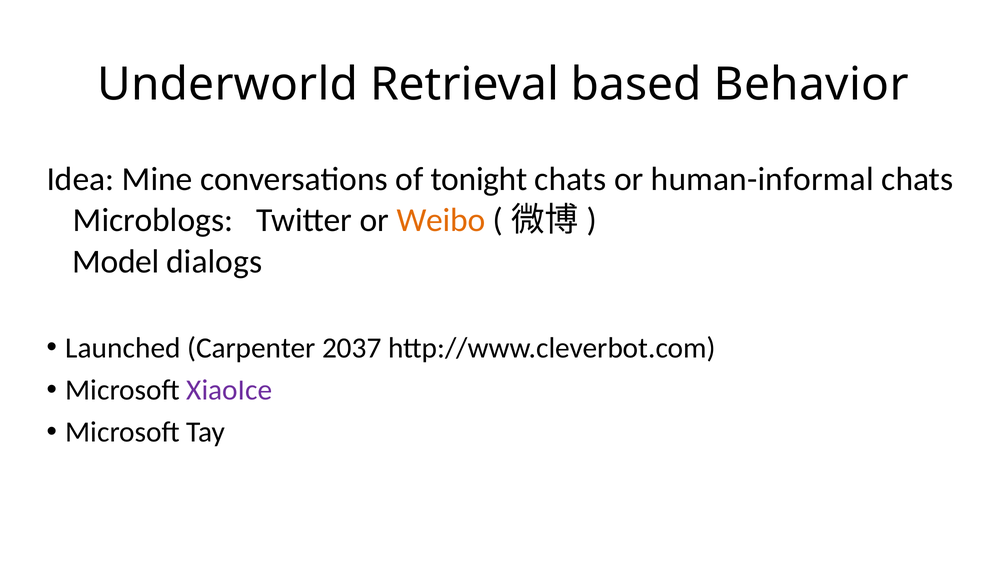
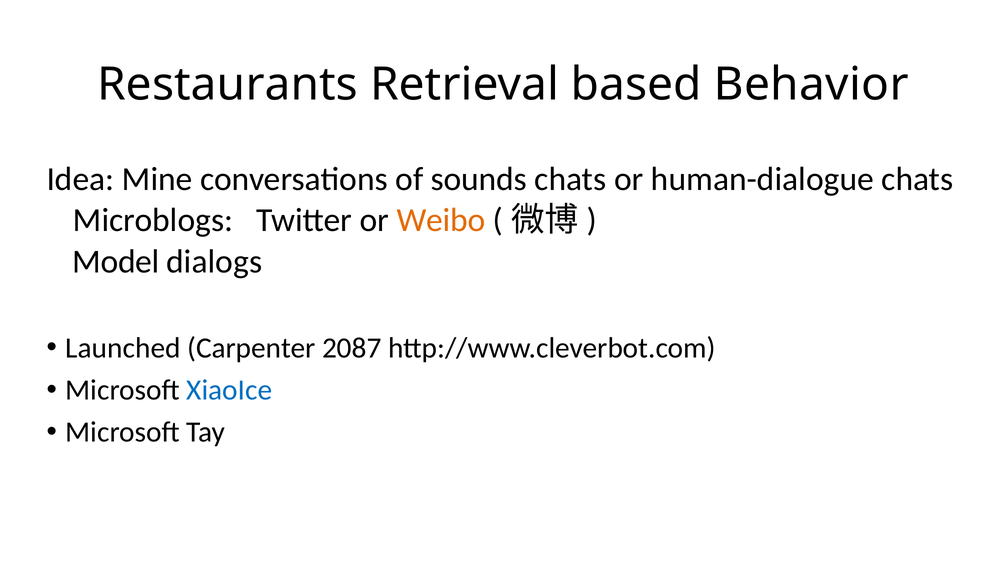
Underworld: Underworld -> Restaurants (228, 85)
tonight: tonight -> sounds (479, 179)
human-informal: human-informal -> human-dialogue (762, 179)
2037: 2037 -> 2087 (352, 348)
XiaoIce colour: purple -> blue (229, 390)
